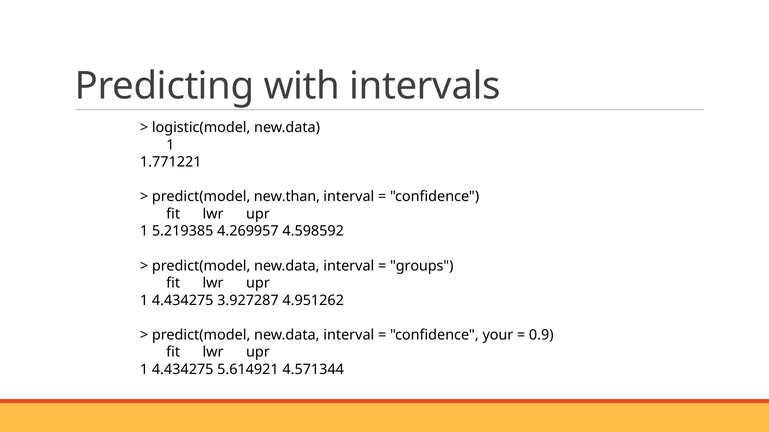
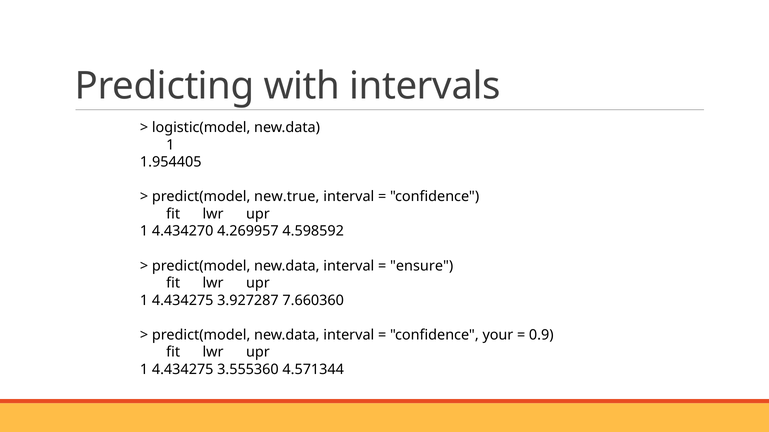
1.771221: 1.771221 -> 1.954405 (171, 162)
new.than: new.than -> new.true (287, 197)
5.219385: 5.219385 -> 4.434270 (183, 232)
groups: groups -> ensure (422, 266)
4.951262: 4.951262 -> 7.660360 (313, 301)
5.614921: 5.614921 -> 3.555360 (248, 370)
